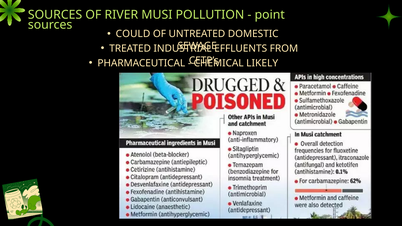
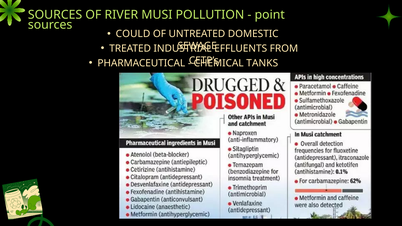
LIKELY: LIKELY -> TANKS (262, 63)
